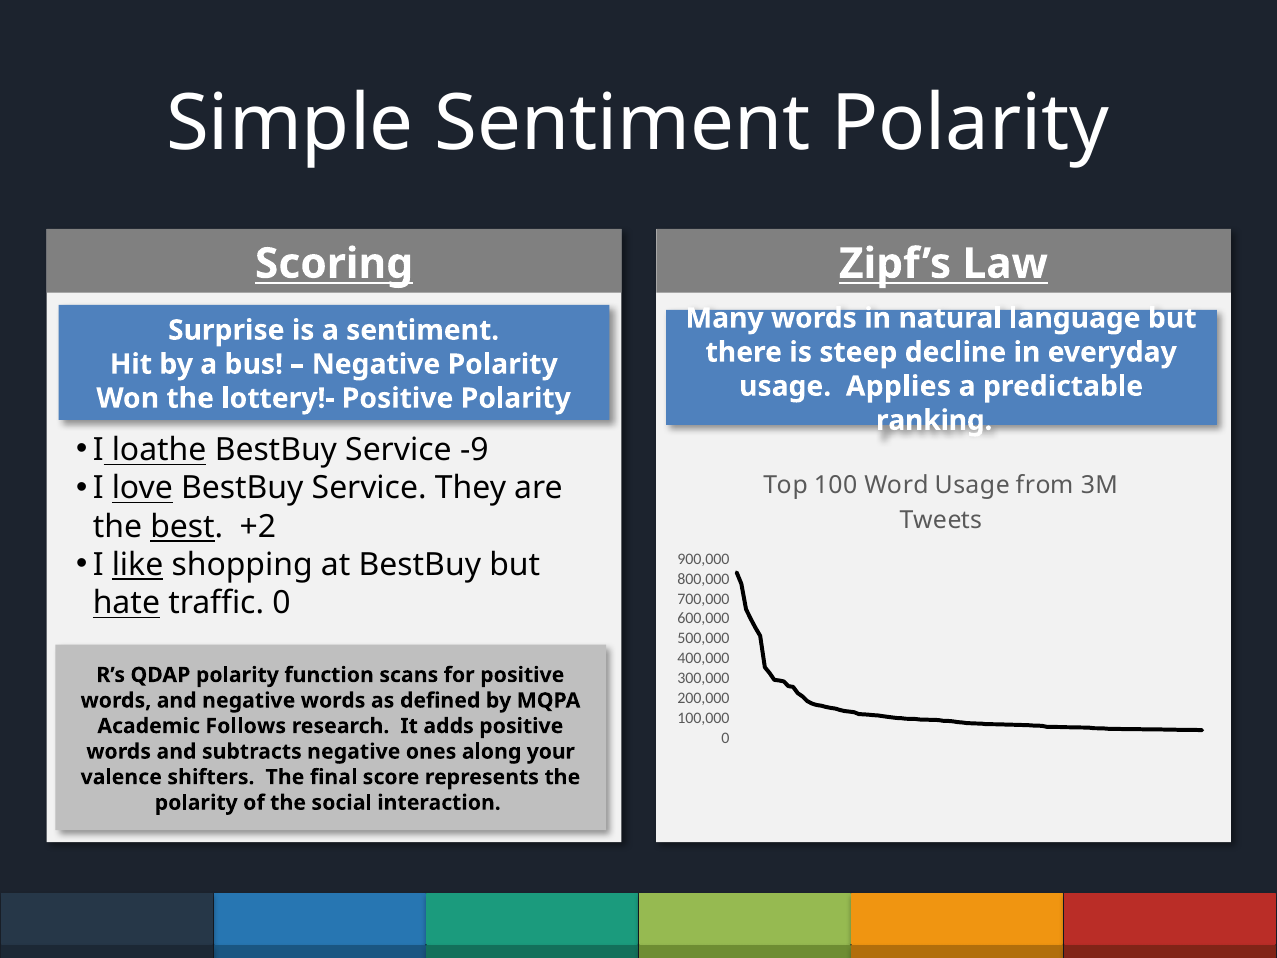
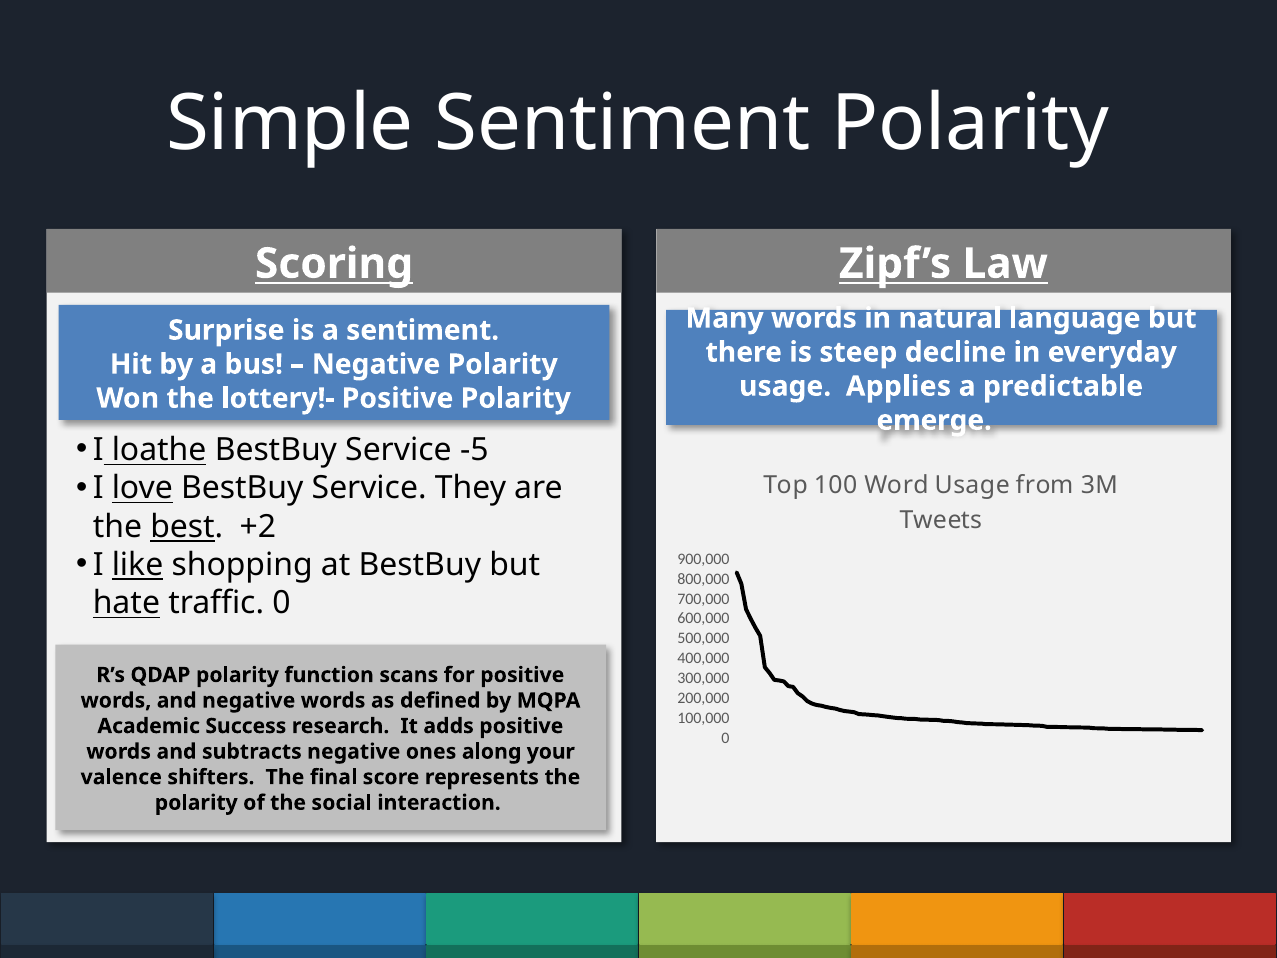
ranking: ranking -> emerge (934, 420)
-9: -9 -> -5 (474, 450)
Follows: Follows -> Success (246, 726)
